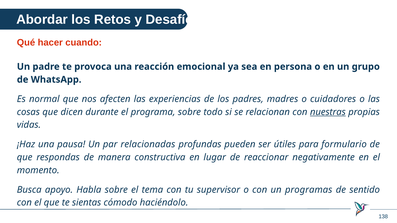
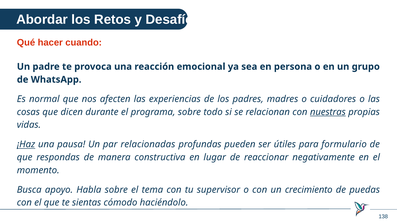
¡Haz underline: none -> present (26, 145)
programas: programas -> crecimiento (309, 190)
sentido: sentido -> puedas (365, 190)
